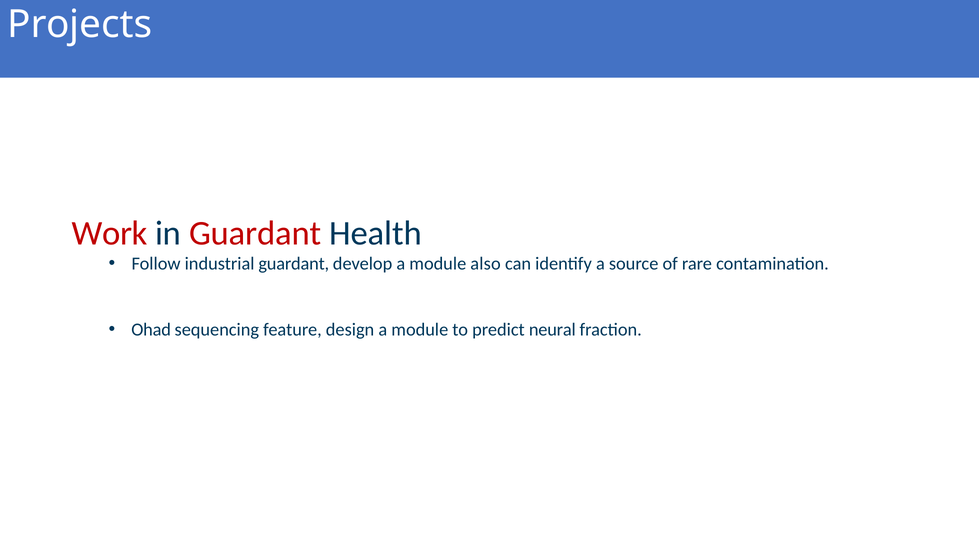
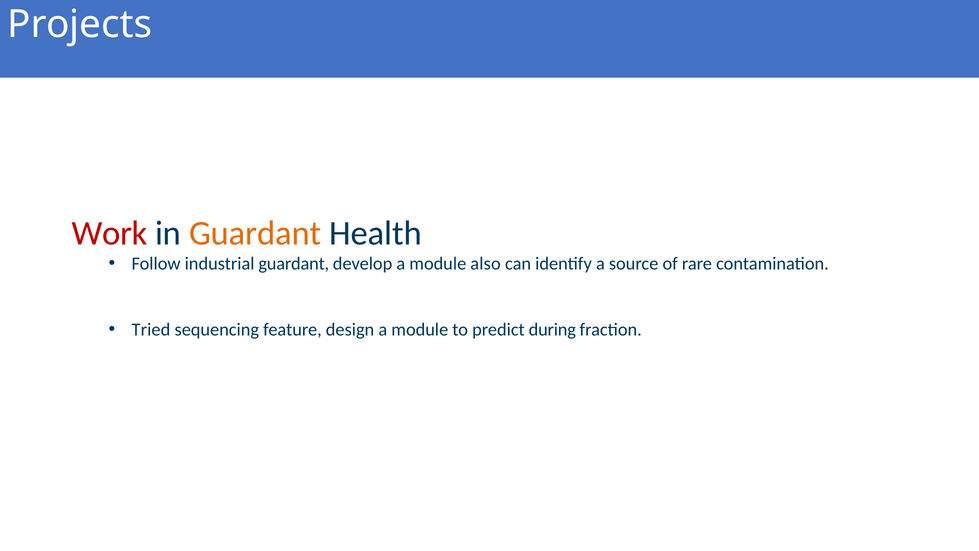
Guardant colour: red -> orange (255, 233)
Ohad: Ohad -> Tried (151, 330)
neural: neural -> during (552, 330)
